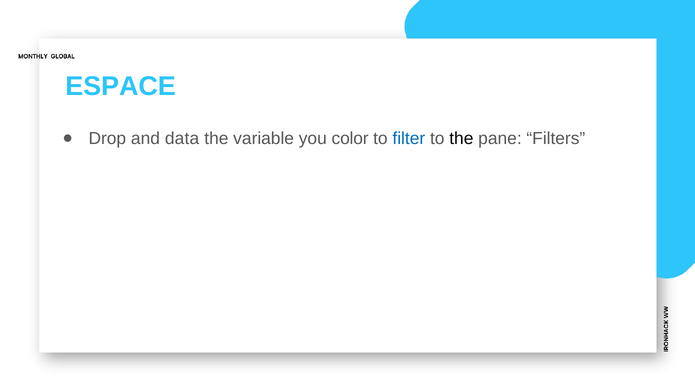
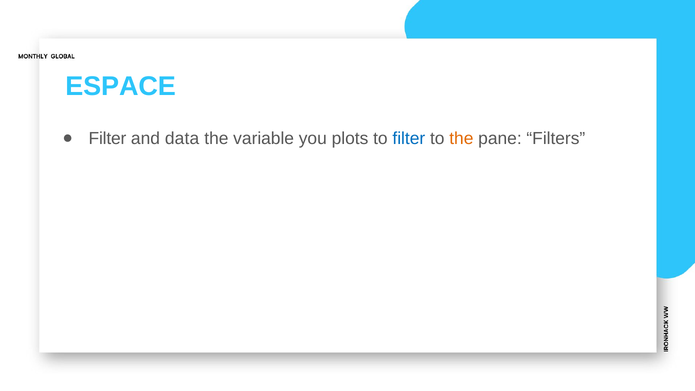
Drop: Drop -> Filter (107, 138)
color: color -> plots (350, 138)
the colour: black -> orange (461, 138)
